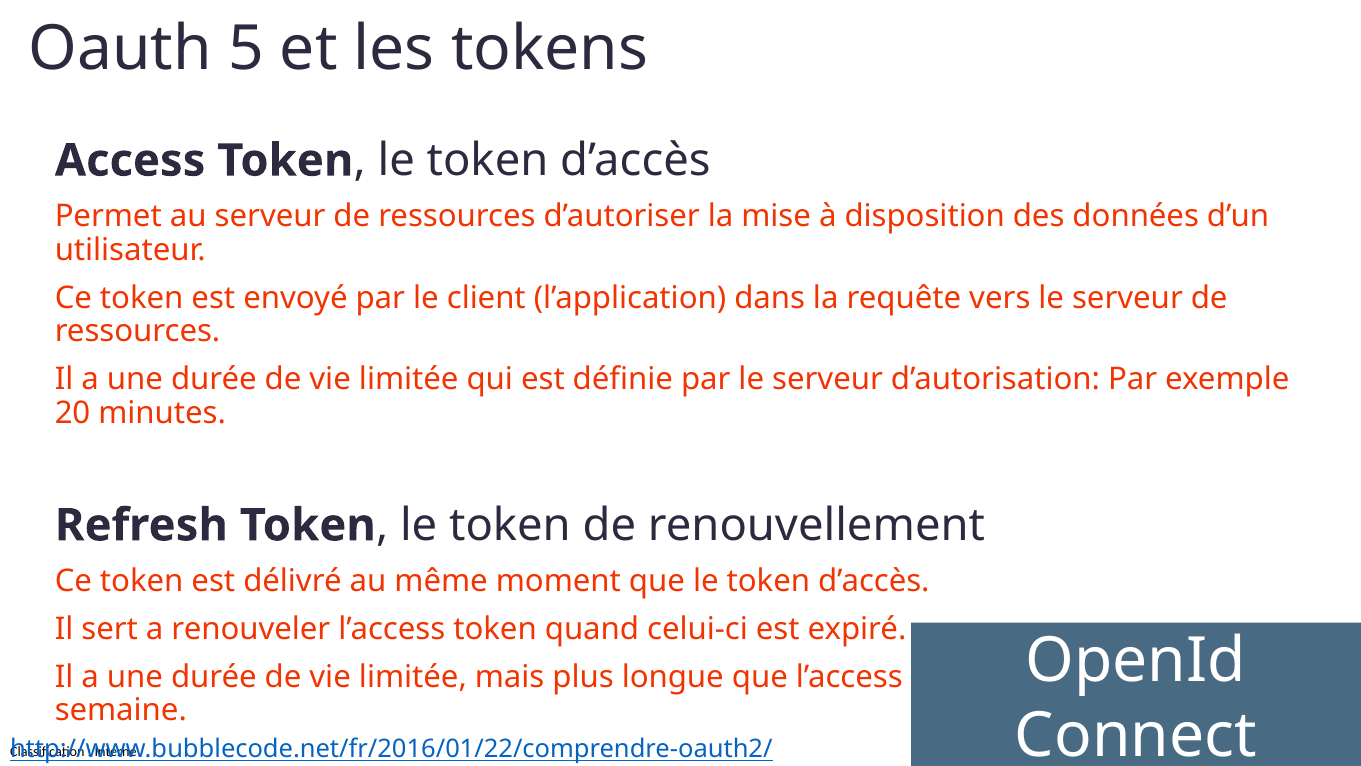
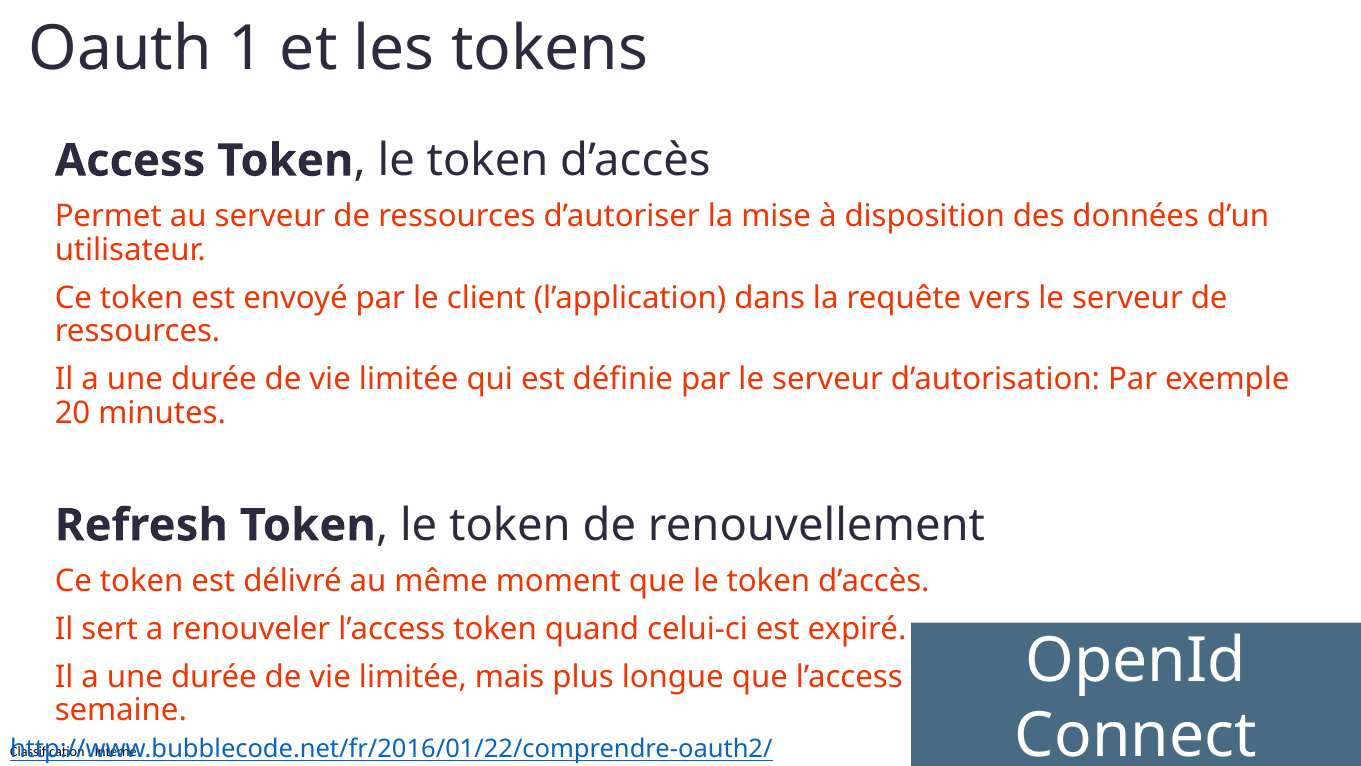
Oauth 5: 5 -> 1 (246, 48)
